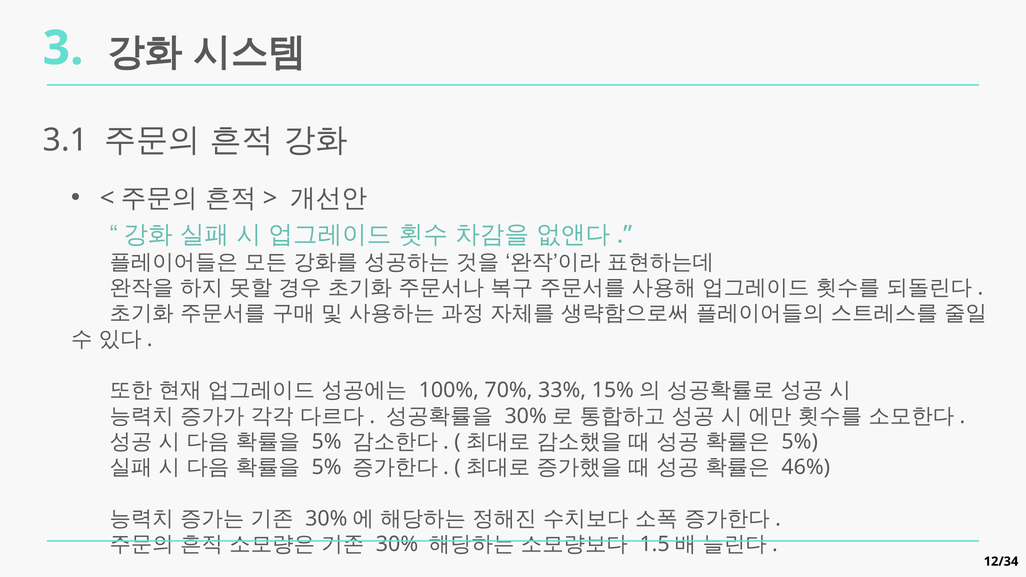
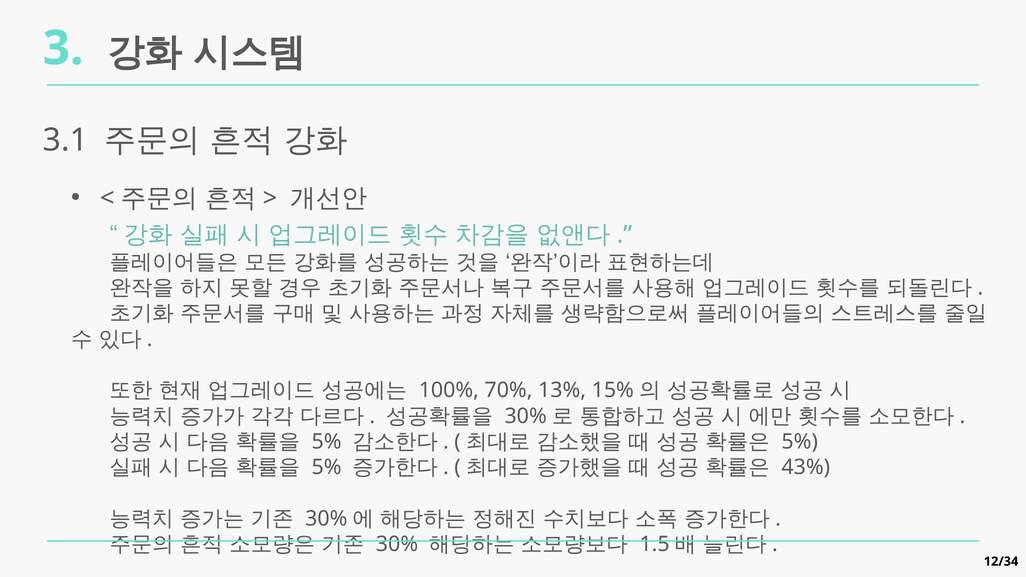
33%: 33% -> 13% (562, 390)
46%: 46% -> 43% (806, 467)
